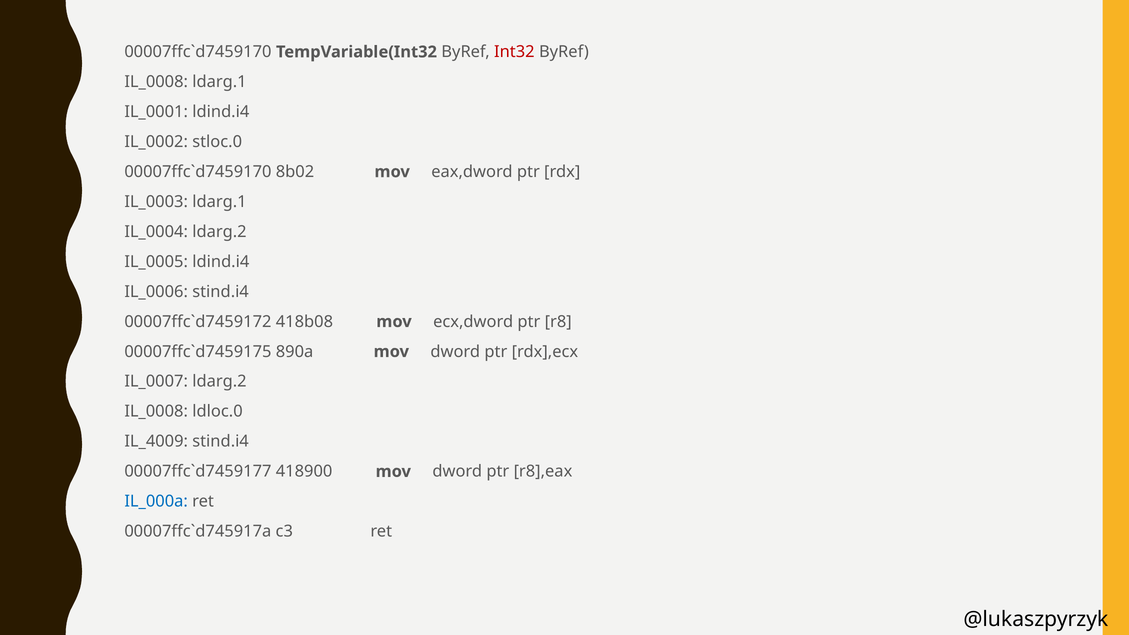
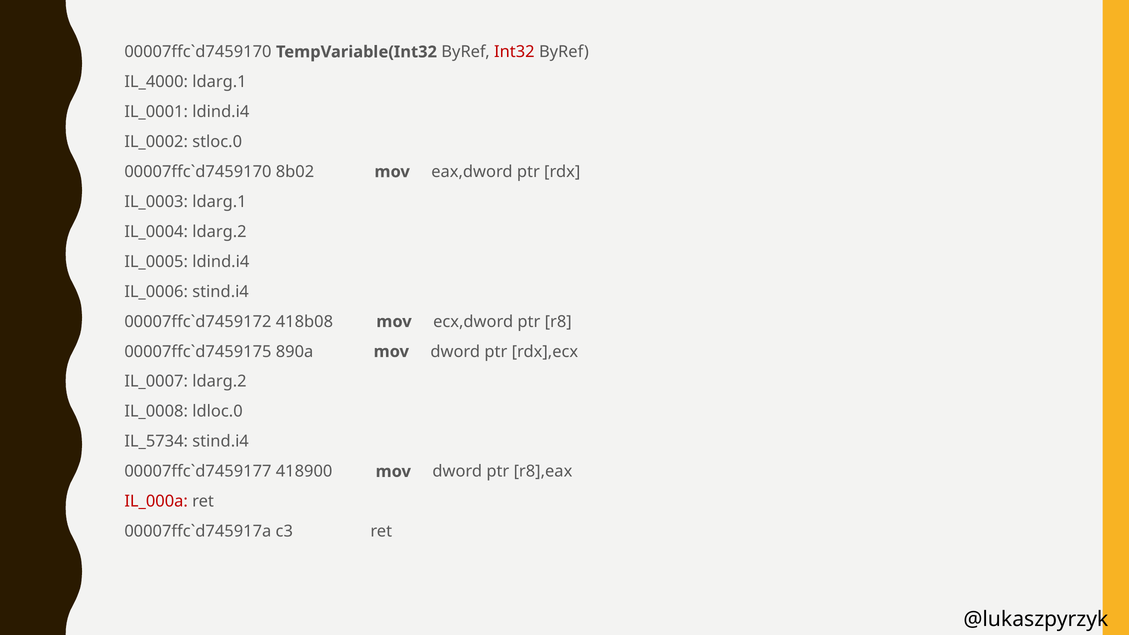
IL_0008: IL_0008 -> IL_4000 (156, 82)
IL_4009: IL_4009 -> IL_5734 (156, 442)
IL_000a colour: blue -> red (156, 501)
